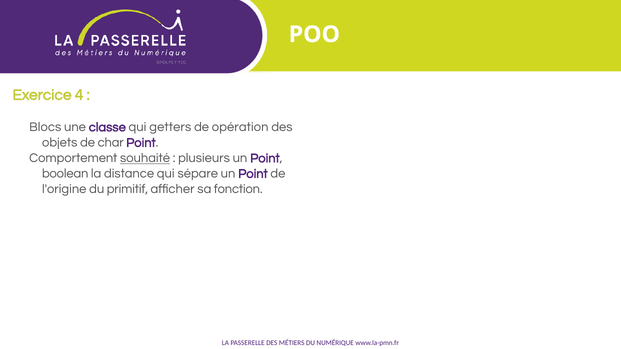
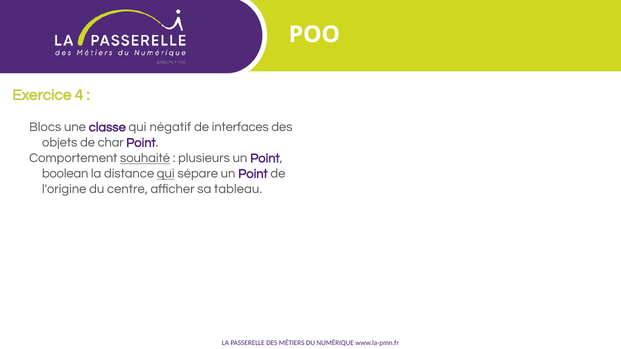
getters: getters -> négatif (170, 127)
opération: opération -> interfaces (240, 127)
qui underline: none -> present (166, 174)
primitif: primitif -> centre (127, 189)
fonction: fonction -> tableau (238, 189)
